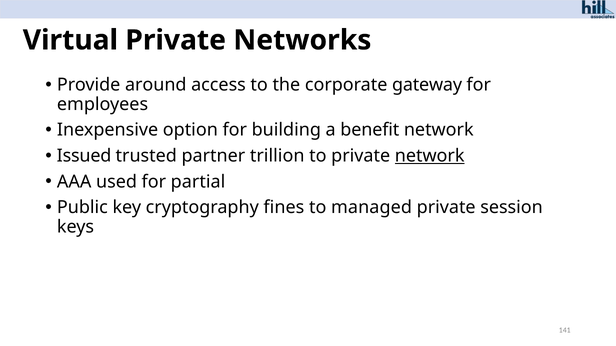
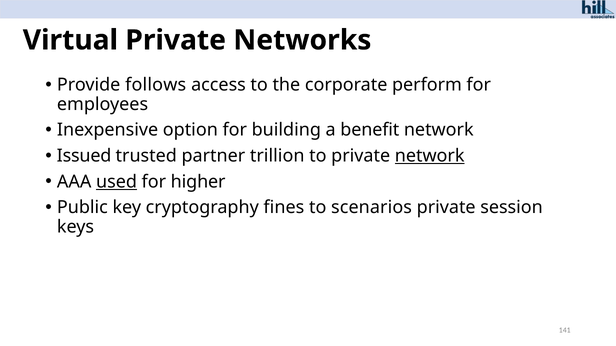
around: around -> follows (156, 85)
gateway: gateway -> perform (427, 85)
used underline: none -> present (116, 182)
partial: partial -> higher (198, 182)
managed: managed -> scenarios (372, 208)
